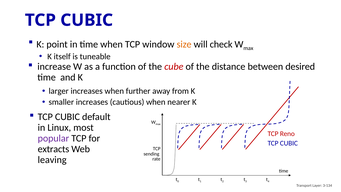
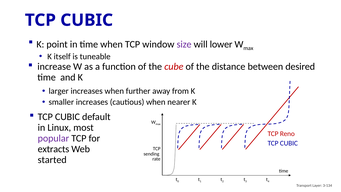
size colour: orange -> purple (184, 44)
check: check -> lower (221, 44)
leaving: leaving -> started (52, 160)
